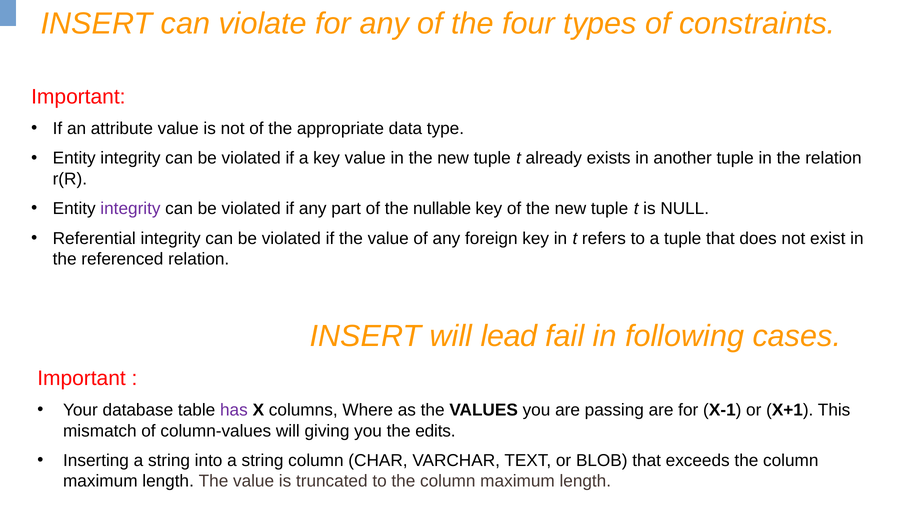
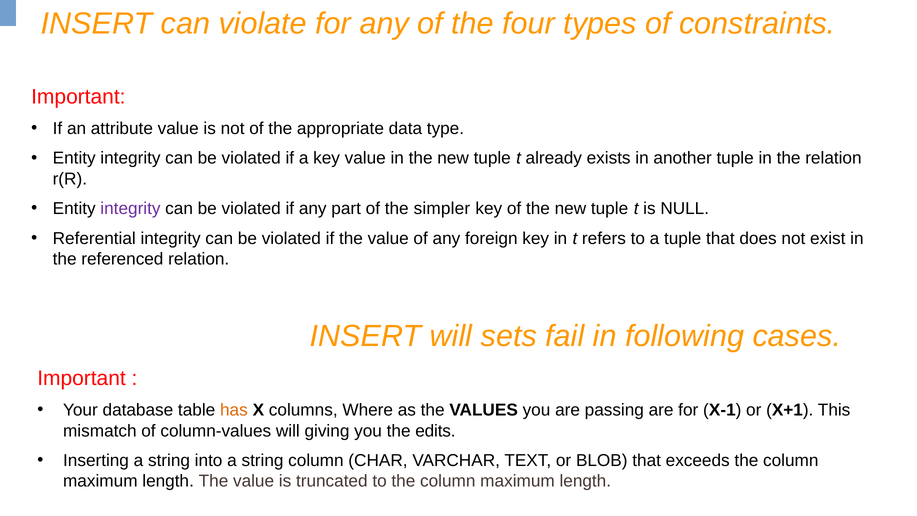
nullable: nullable -> simpler (442, 209)
lead: lead -> sets (509, 336)
has colour: purple -> orange (234, 410)
